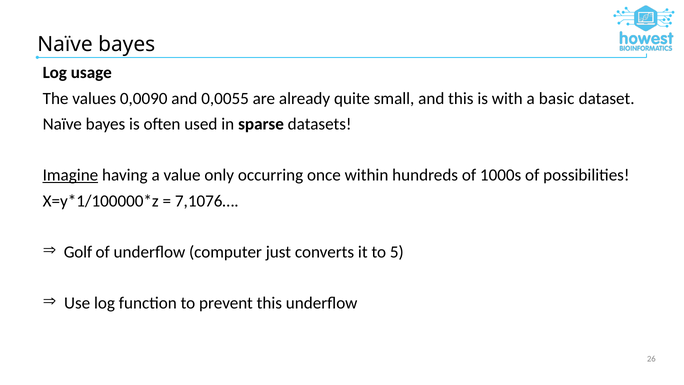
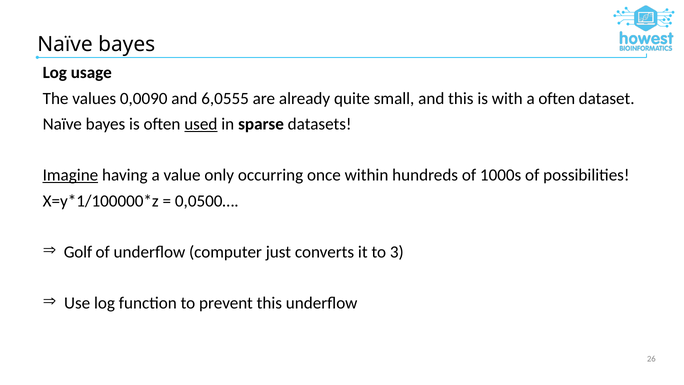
0,0055: 0,0055 -> 6,0555 (225, 98)
a basic: basic -> often (557, 98)
used underline: none -> present (201, 124)
7,1076…: 7,1076… -> 0,0500… (207, 201)
5: 5 -> 3 (397, 252)
